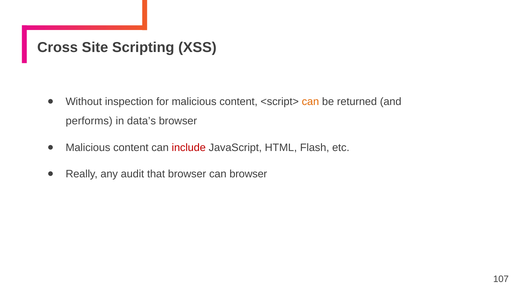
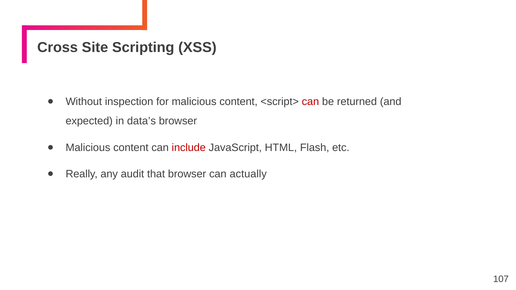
can colour: orange -> red (310, 102)
performs: performs -> expected (89, 121)
can browser: browser -> actually (248, 174)
